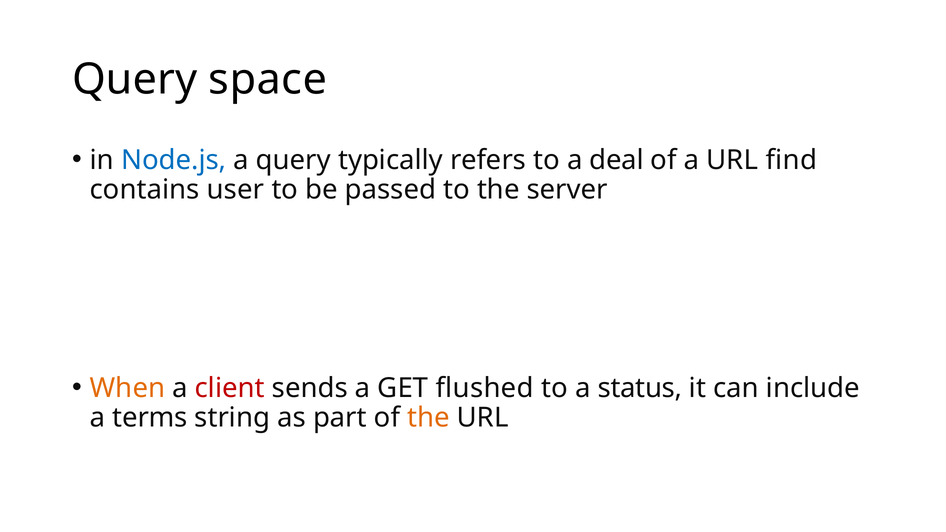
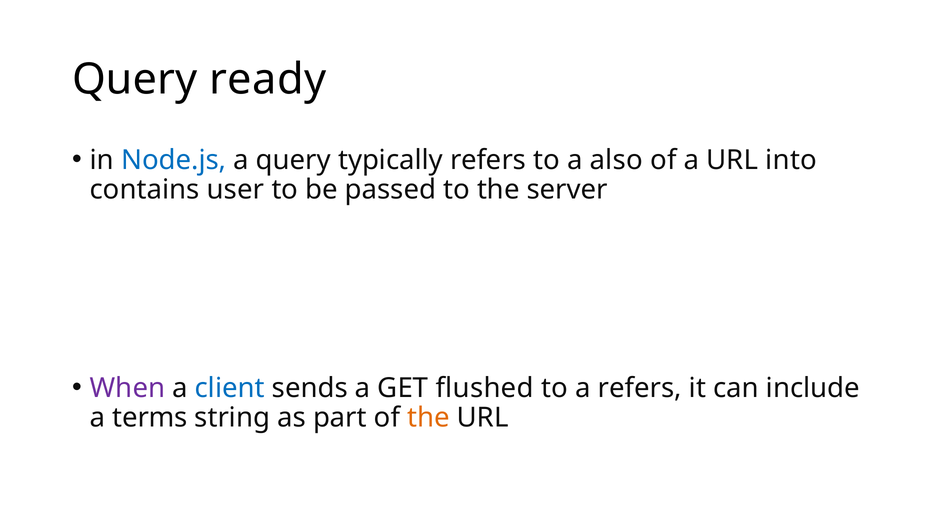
space: space -> ready (268, 79)
deal: deal -> also (616, 160)
find: find -> into (791, 160)
When colour: orange -> purple (127, 388)
client colour: red -> blue (230, 388)
a status: status -> refers (640, 388)
